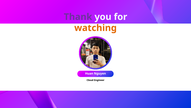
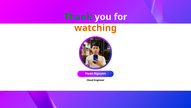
Thank colour: purple -> green (78, 17)
